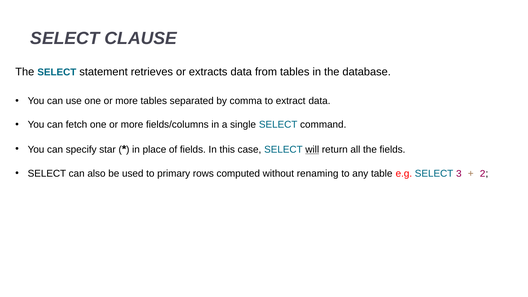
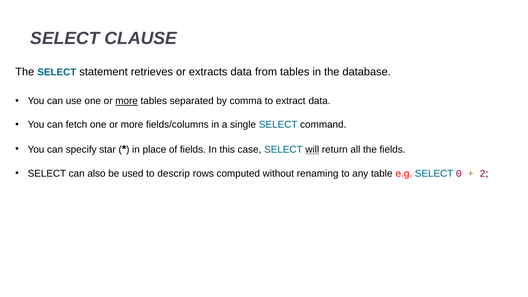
more underline: none -> present (127, 101)
primary: primary -> descrip (174, 174)
3: 3 -> 0 (459, 174)
